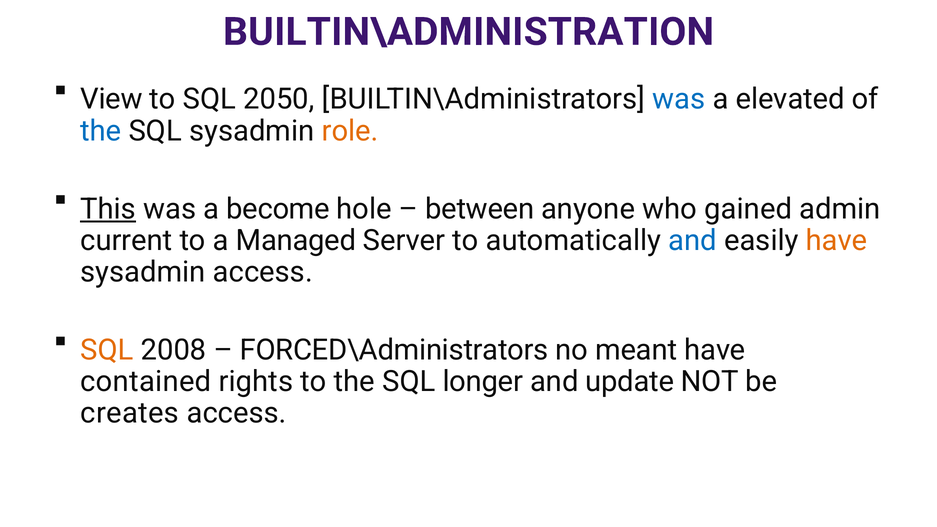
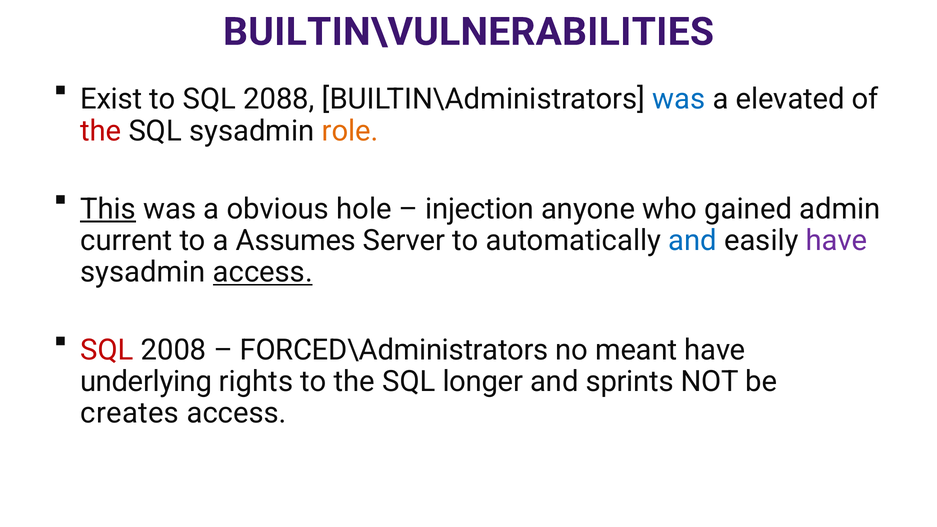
BUILTIN\ADMINISTRATION: BUILTIN\ADMINISTRATION -> BUILTIN\VULNERABILITIES (468, 32)
View: View -> Exist (111, 99)
2050: 2050 -> 2088 (279, 99)
the colour: blue -> red (101, 131)
become: become -> obvious (278, 209)
between: between -> injection (480, 209)
Managed: Managed -> Assumes (296, 241)
have colour: orange -> purple (837, 241)
access underline: none -> present (263, 272)
SQL colour: orange -> red (107, 350)
contained: contained -> underlying (146, 382)
update: update -> sprints (630, 382)
